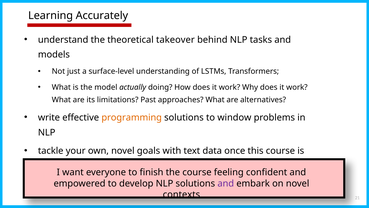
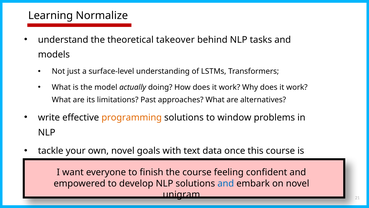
Accurately: Accurately -> Normalize (102, 15)
and colour: purple -> blue (226, 183)
contexts: contexts -> unigram (181, 194)
